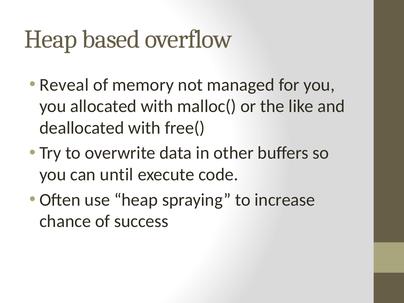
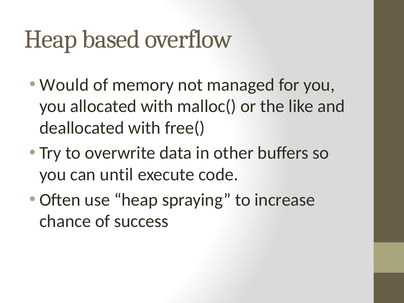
Reveal: Reveal -> Would (64, 85)
